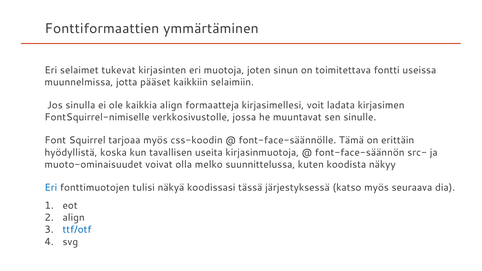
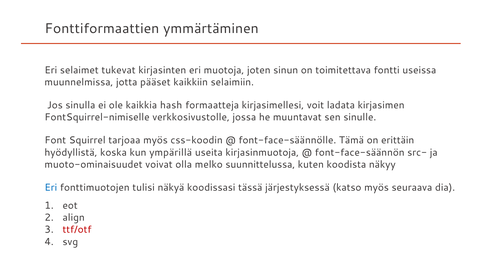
kaikkia align: align -> hash (171, 105)
tavallisen: tavallisen -> ympärillä (171, 152)
ttf/otf colour: blue -> red (77, 230)
